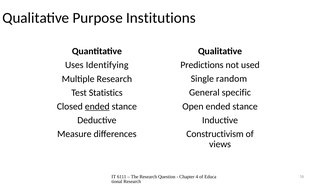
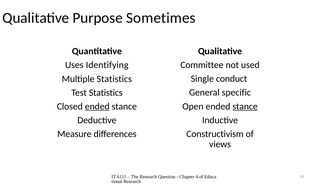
Institutions: Institutions -> Sometimes (161, 18)
Predictions: Predictions -> Committee (202, 65)
random: random -> conduct (232, 79)
Multiple Research: Research -> Statistics (114, 79)
stance underline: none -> present (245, 106)
